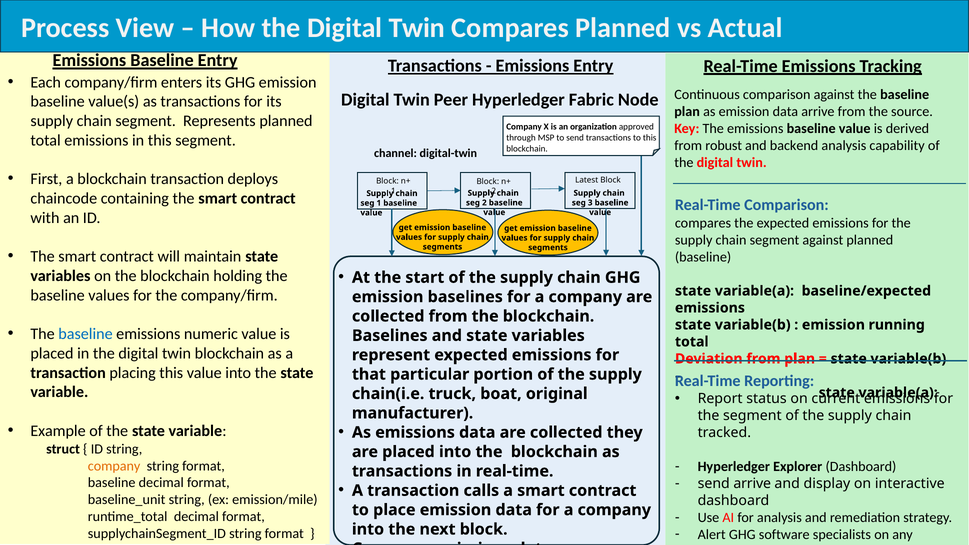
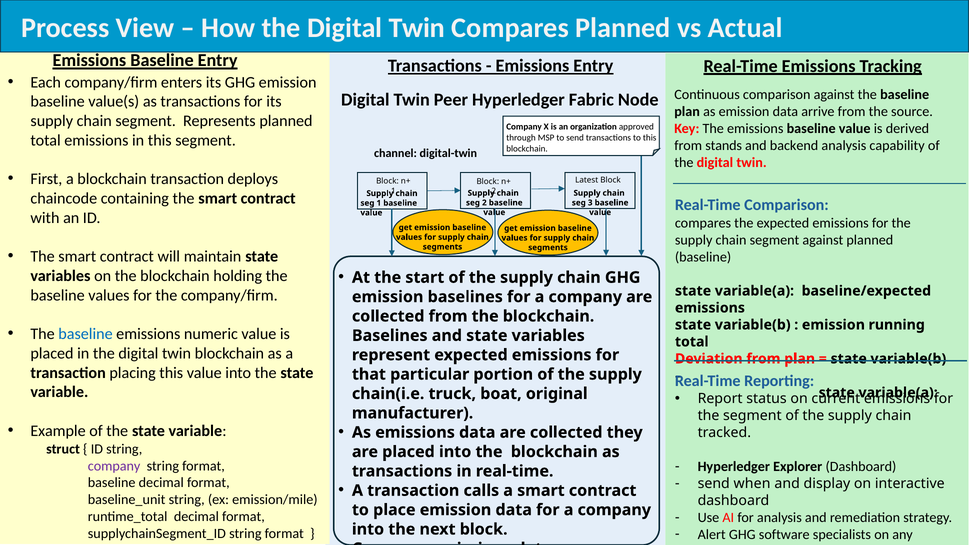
robust: robust -> stands (724, 145)
company colour: orange -> purple (114, 466)
send arrive: arrive -> when (752, 484)
